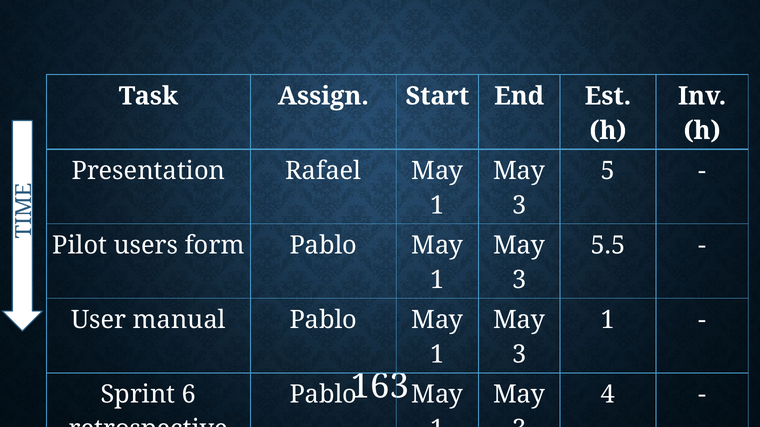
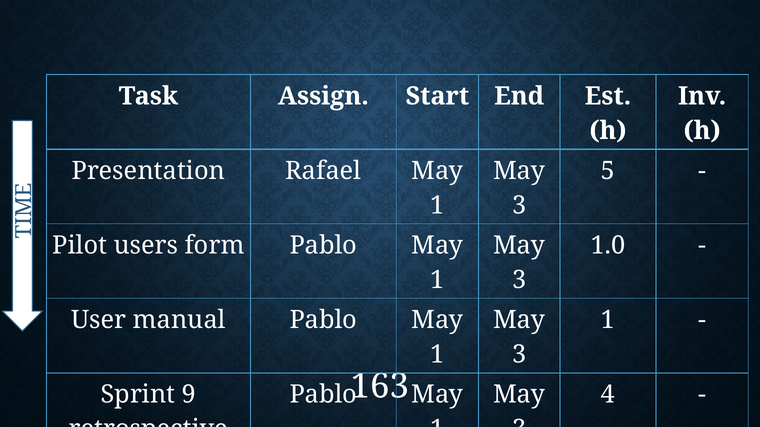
5.5: 5.5 -> 1.0 (608, 246)
6: 6 -> 9 (189, 395)
